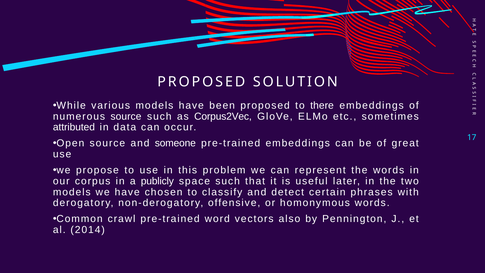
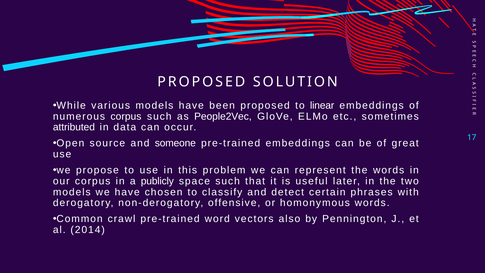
there: there -> linear (322, 105)
numerous source: source -> corpus (126, 116)
Corpus2Vec: Corpus2Vec -> People2Vec (223, 116)
